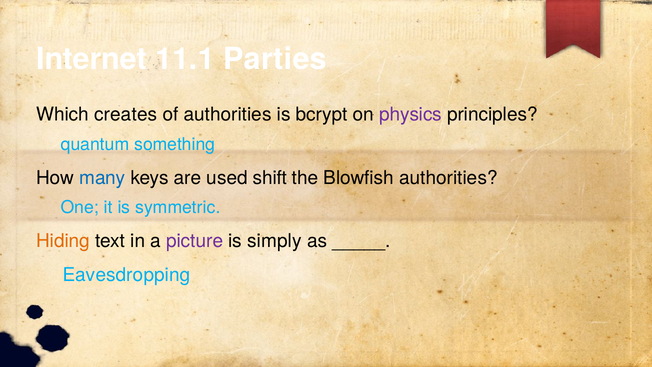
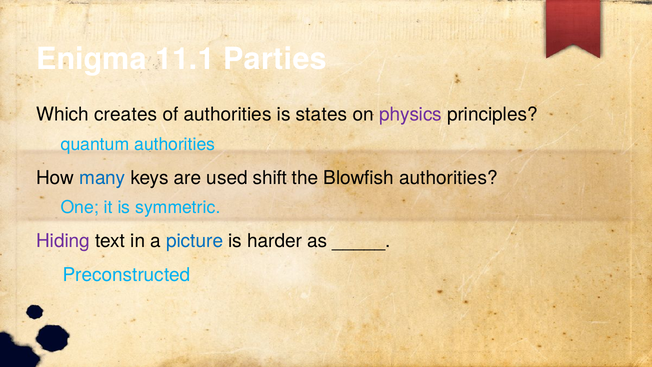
Internet: Internet -> Enigma (91, 59)
bcrypt: bcrypt -> states (322, 115)
quantum something: something -> authorities (175, 144)
Hiding colour: orange -> purple (63, 241)
picture colour: purple -> blue (195, 241)
simply: simply -> harder (275, 241)
Eavesdropping: Eavesdropping -> Preconstructed (127, 275)
